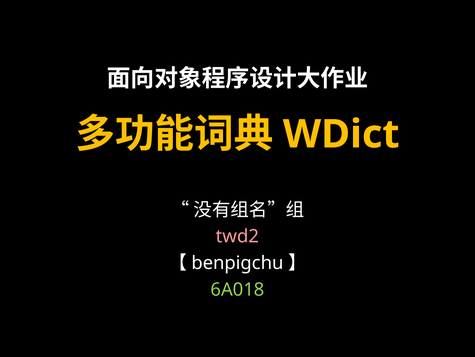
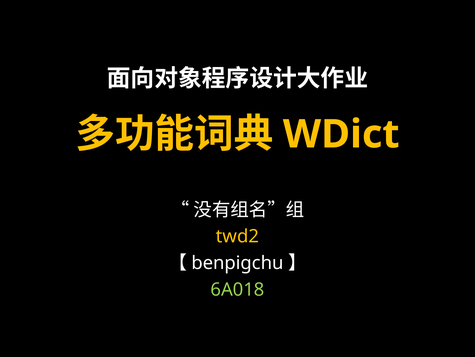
twd2 colour: pink -> yellow (238, 236)
